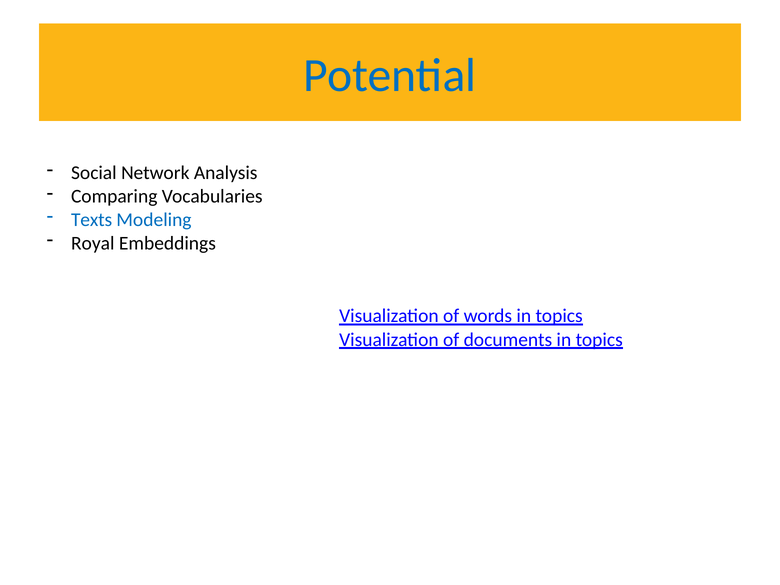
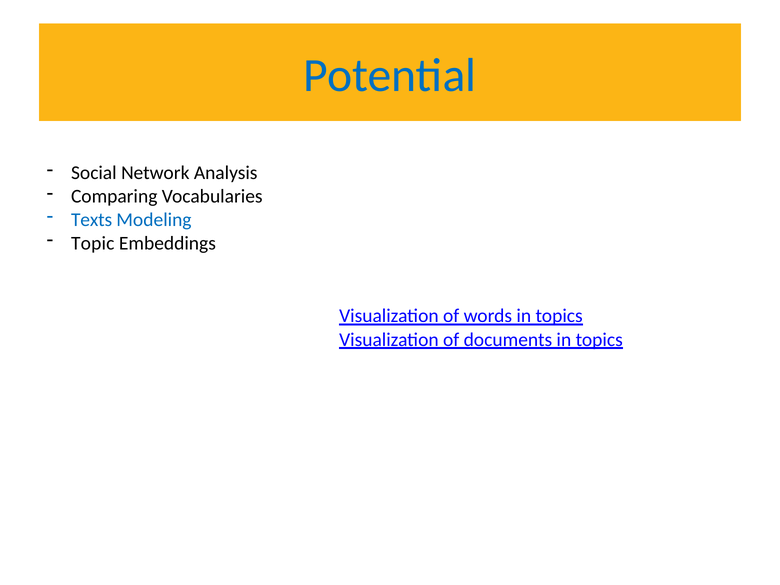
Royal: Royal -> Topic (93, 243)
